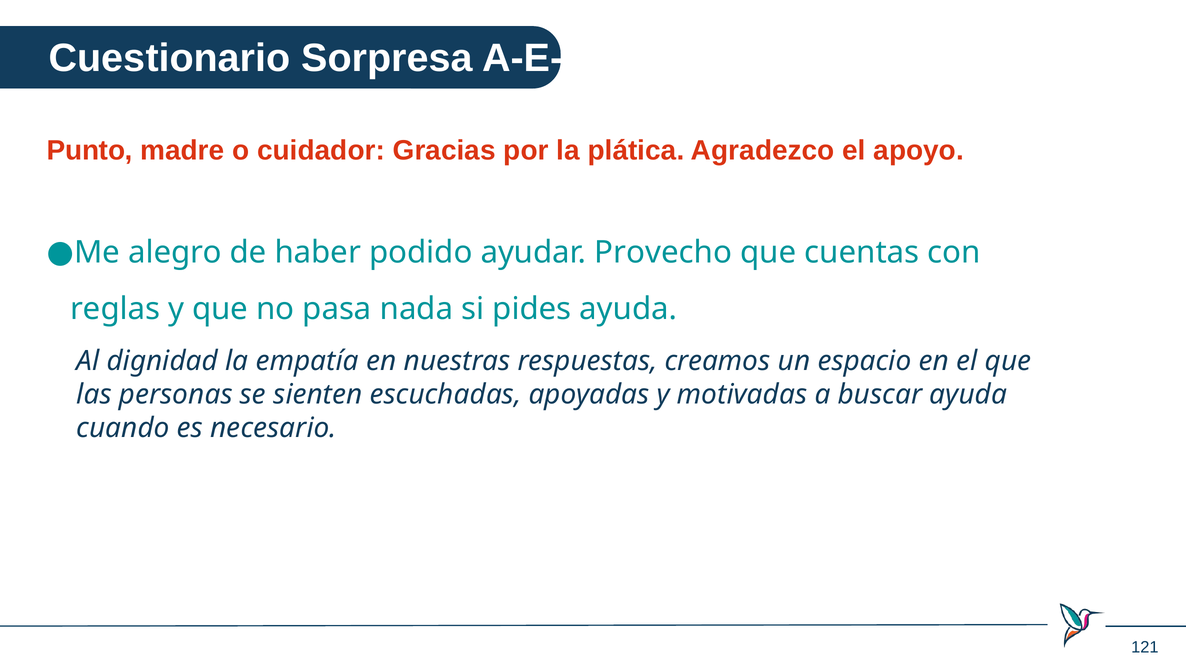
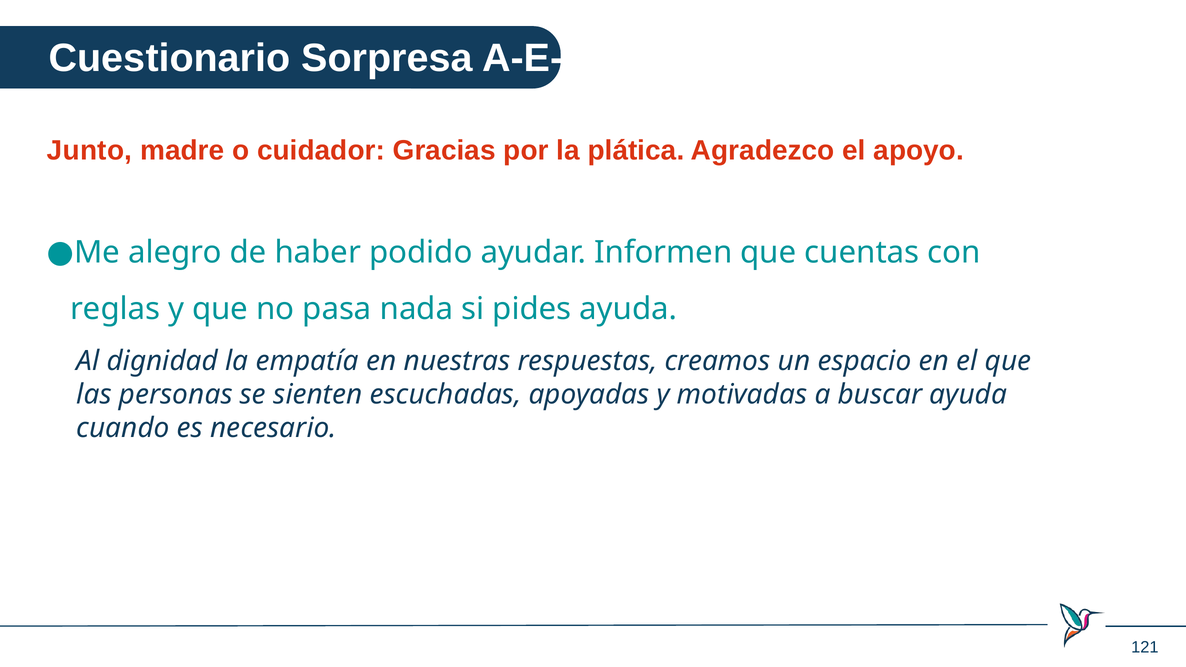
Punto: Punto -> Junto (90, 151)
Provecho: Provecho -> Informen (663, 253)
